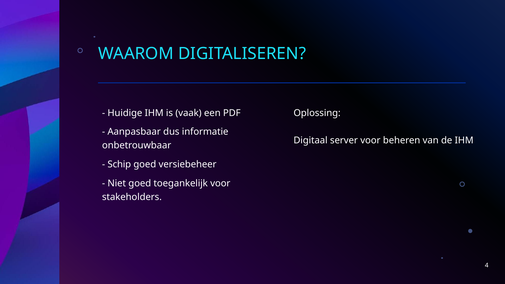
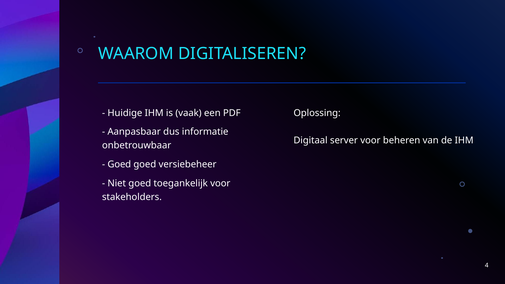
Schip: Schip -> Goed (119, 164)
